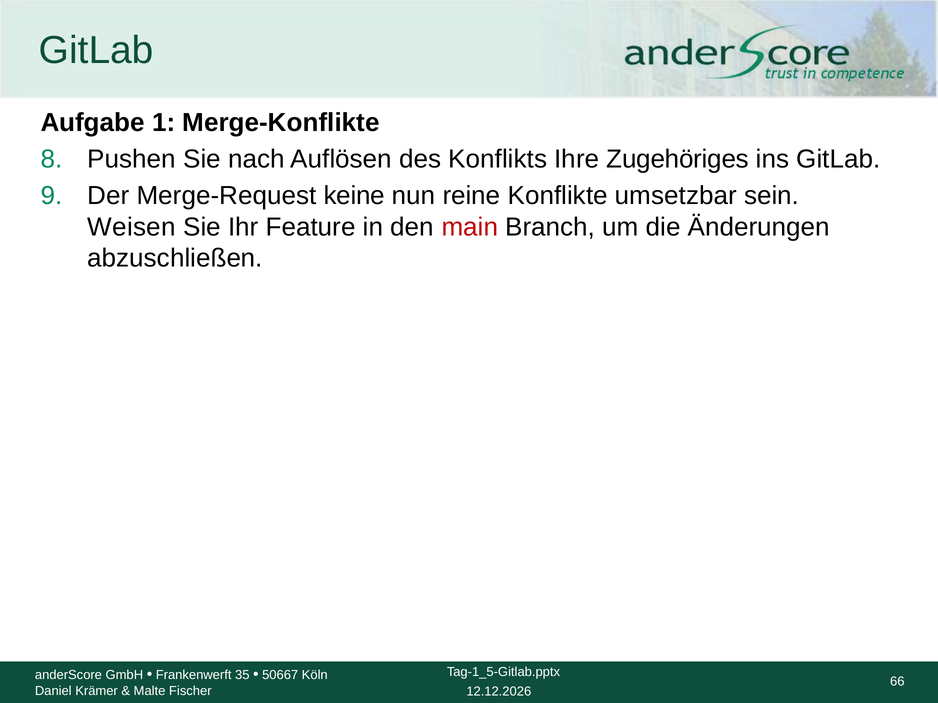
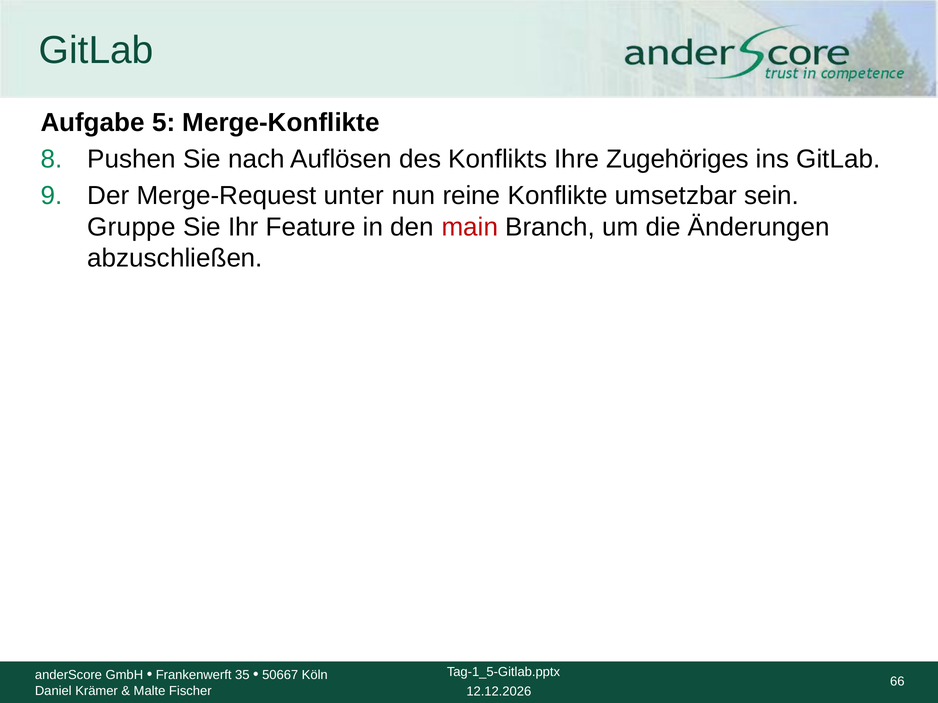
1: 1 -> 5 (164, 123)
keine: keine -> unter (354, 196)
Weisen: Weisen -> Gruppe (132, 227)
